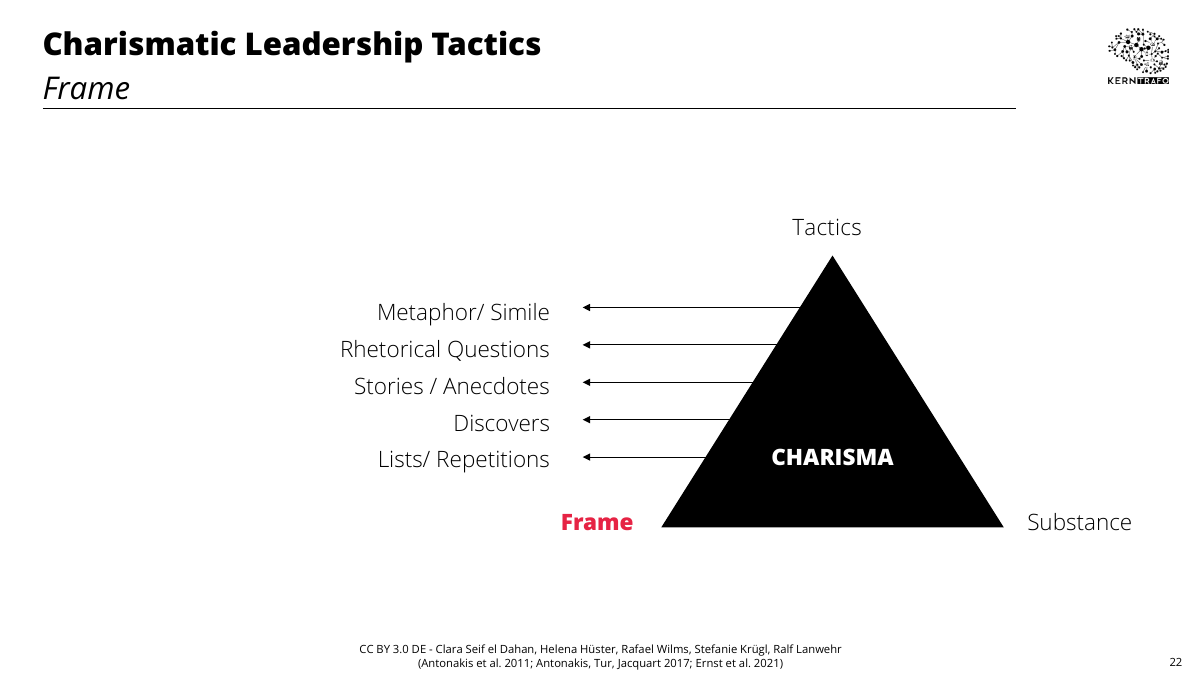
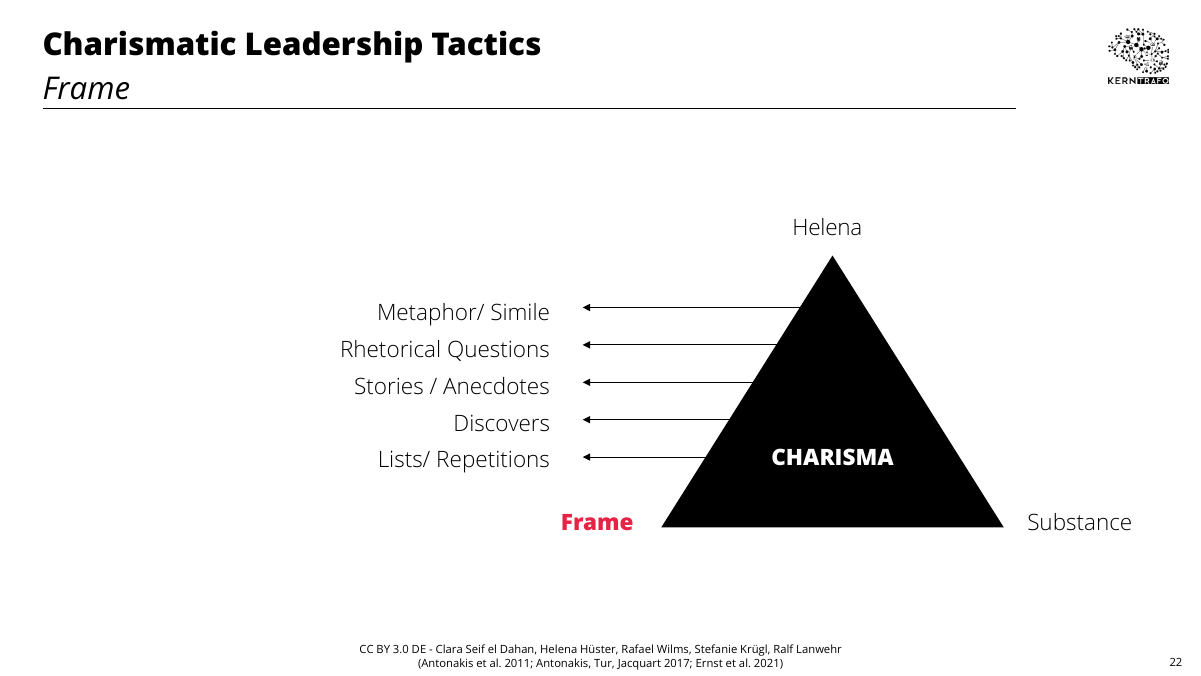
Tactics: Tactics -> Helena (827, 228)
